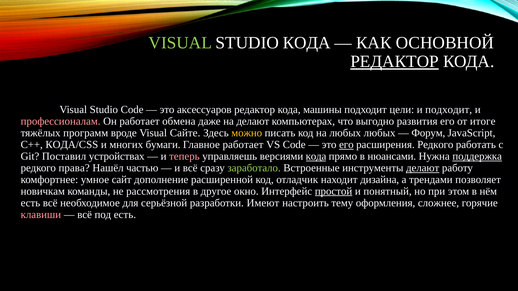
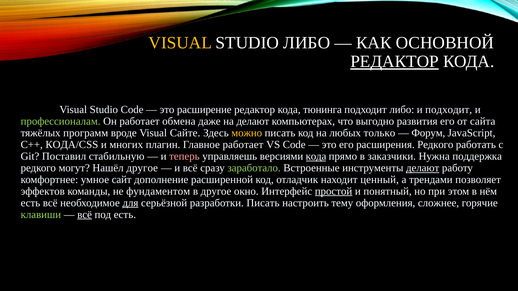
VISUAL colour: light green -> yellow (180, 43)
STUDIO КОДА: КОДА -> ЛИБО (307, 43)
аксессуаров: аксессуаров -> расширение (204, 110)
машины: машины -> тюнинга (322, 110)
подходит цели: цели -> либо (402, 110)
профессионалам colour: pink -> light green (61, 121)
итоге: итоге -> сайта (483, 121)
любых любых: любых -> только (380, 133)
бумаги: бумаги -> плагин (163, 145)
его underline: present -> none (346, 145)
устройствах: устройствах -> стабильную (117, 156)
нюансами: нюансами -> заказчики (392, 156)
поддержка underline: present -> none (477, 156)
права: права -> могут (74, 168)
Нашёл частью: частью -> другое (142, 168)
дизайна: дизайна -> ценный (380, 180)
новичкам: новичкам -> эффектов (43, 191)
рассмотрения: рассмотрения -> фундаментом (158, 191)
для underline: none -> present (130, 203)
разработки Имеют: Имеют -> Писать (263, 203)
клавиши colour: pink -> light green (41, 215)
всё underline: none -> present (85, 215)
